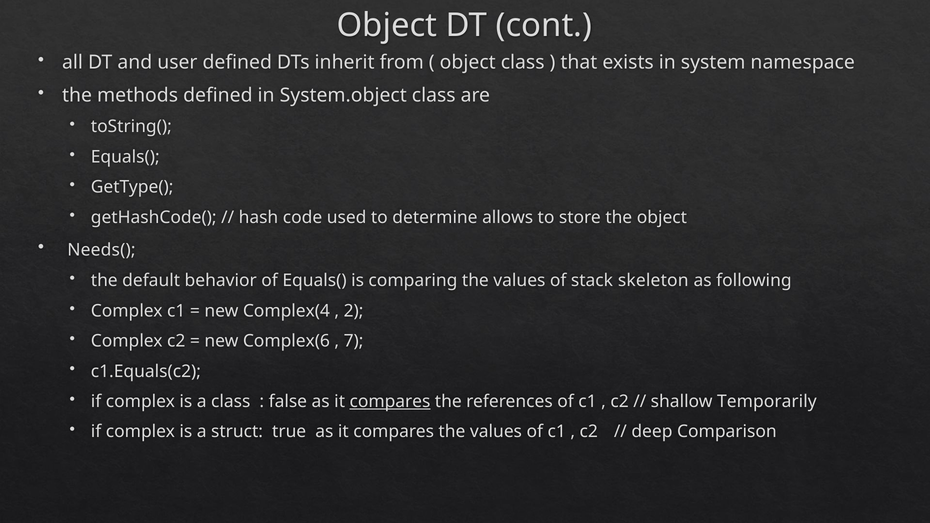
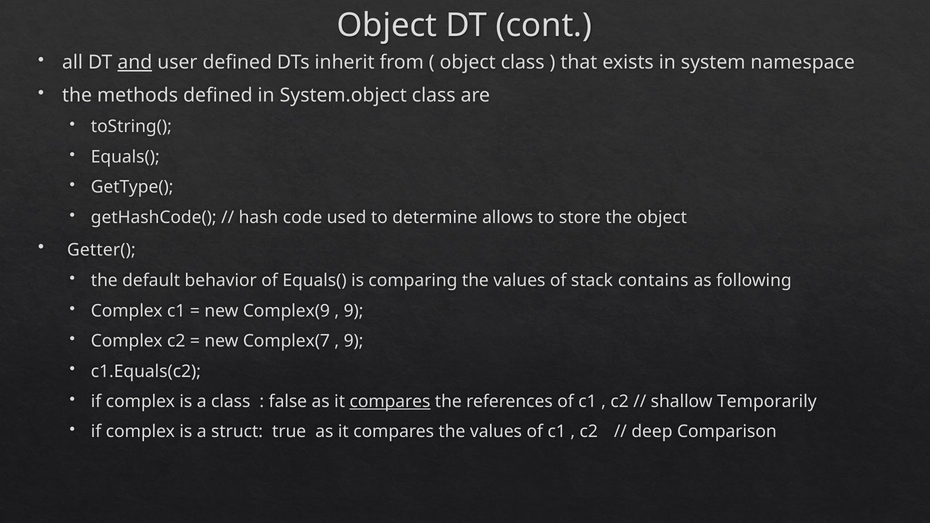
and underline: none -> present (135, 62)
Needs(: Needs( -> Getter( (101, 250)
skeleton: skeleton -> contains (653, 281)
Complex(4: Complex(4 -> Complex(9 (286, 311)
2: 2 -> 9 (354, 311)
Complex(6: Complex(6 -> Complex(7 (286, 341)
7: 7 -> 9 (354, 341)
